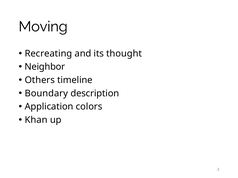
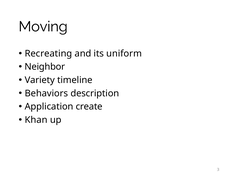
thought: thought -> uniform (124, 54)
Others: Others -> Variety (40, 80)
Boundary: Boundary -> Behaviors (46, 94)
colors: colors -> create (89, 107)
